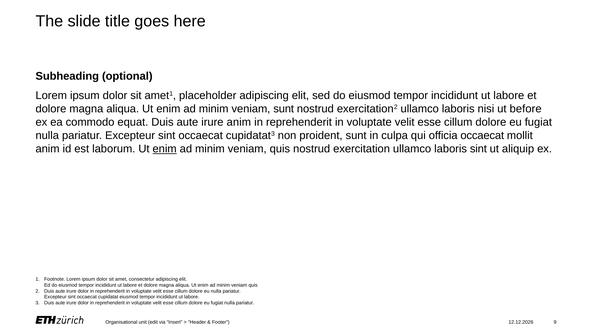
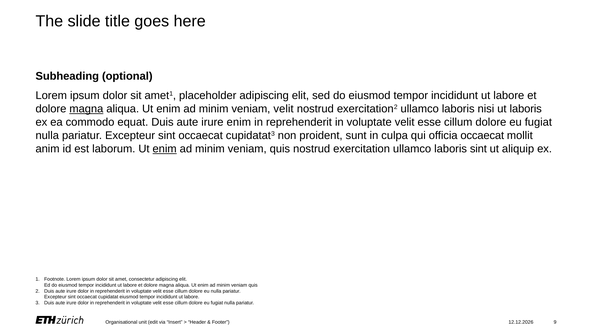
magna underline: none -> present (86, 109)
veniam sunt: sunt -> velit (284, 109)
ut before: before -> laboris (526, 109)
irure anim: anim -> enim (239, 122)
